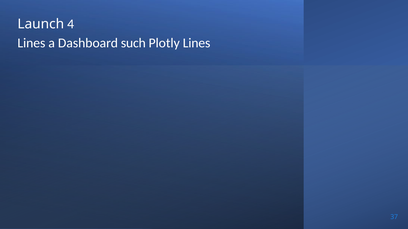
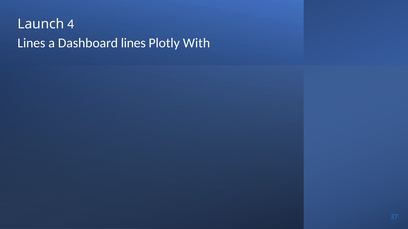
Dashboard such: such -> lines (133, 43)
Plotly Lines: Lines -> With (196, 43)
